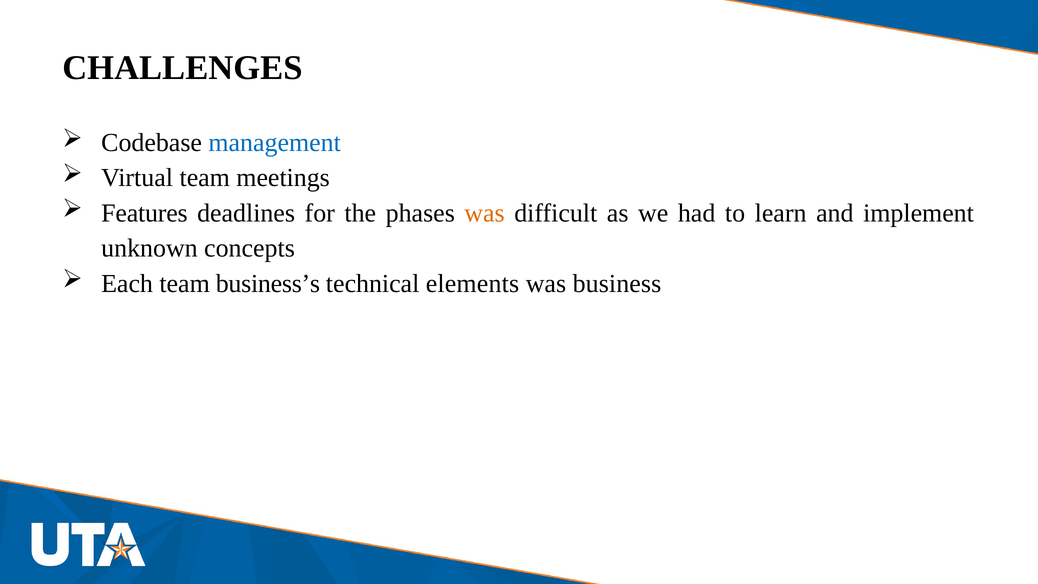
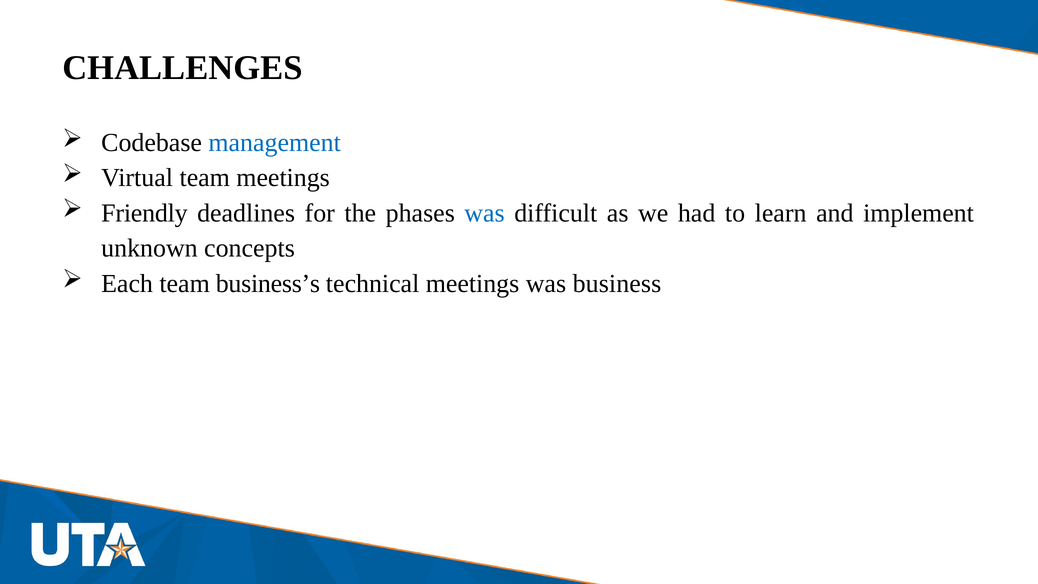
Features: Features -> Friendly (144, 213)
was colour: orange -> blue (484, 213)
technical elements: elements -> meetings (473, 283)
